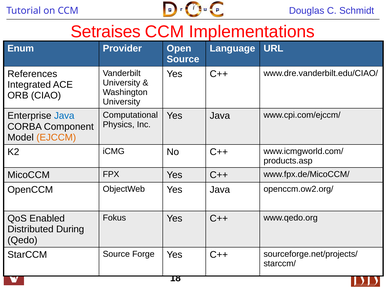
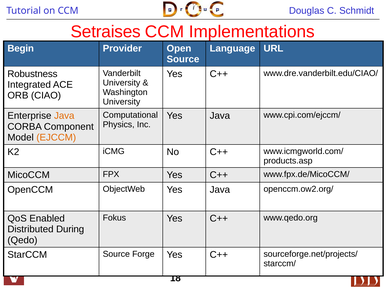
Enum: Enum -> Begin (21, 49)
References: References -> Robustness (32, 74)
Java colour: blue -> orange (64, 116)
